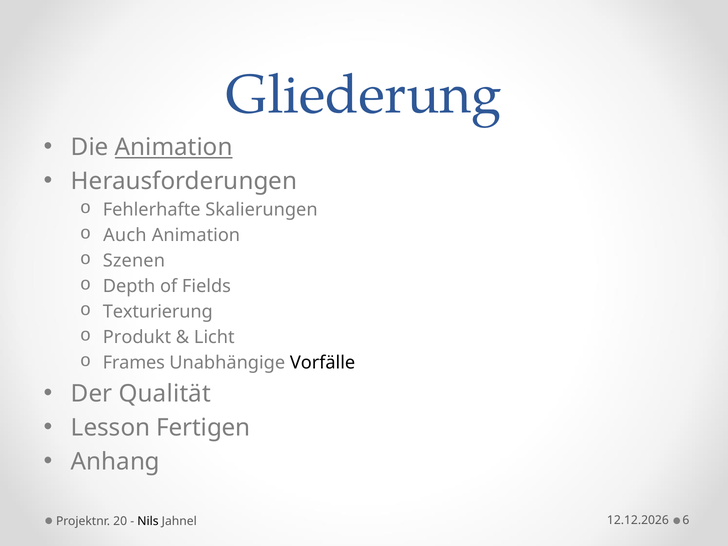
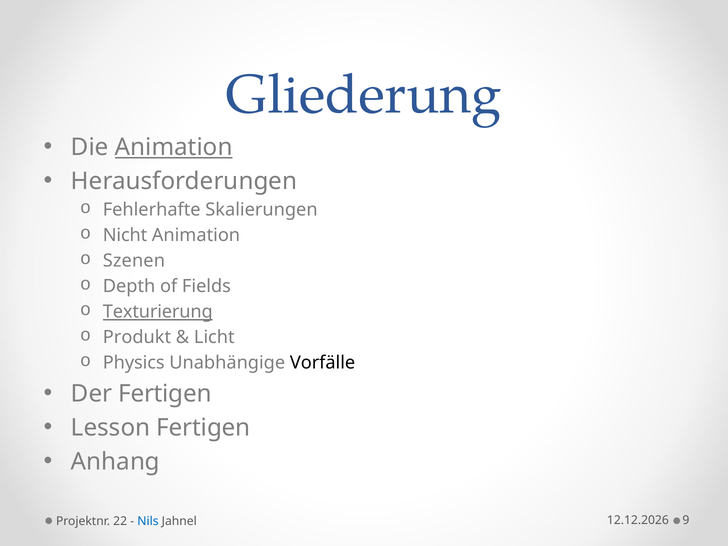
Auch: Auch -> Nicht (125, 235)
Texturierung underline: none -> present (158, 312)
Frames: Frames -> Physics (134, 363)
Der Qualität: Qualität -> Fertigen (165, 394)
6: 6 -> 9 (686, 520)
20: 20 -> 22 (120, 521)
Nils colour: black -> blue (148, 521)
